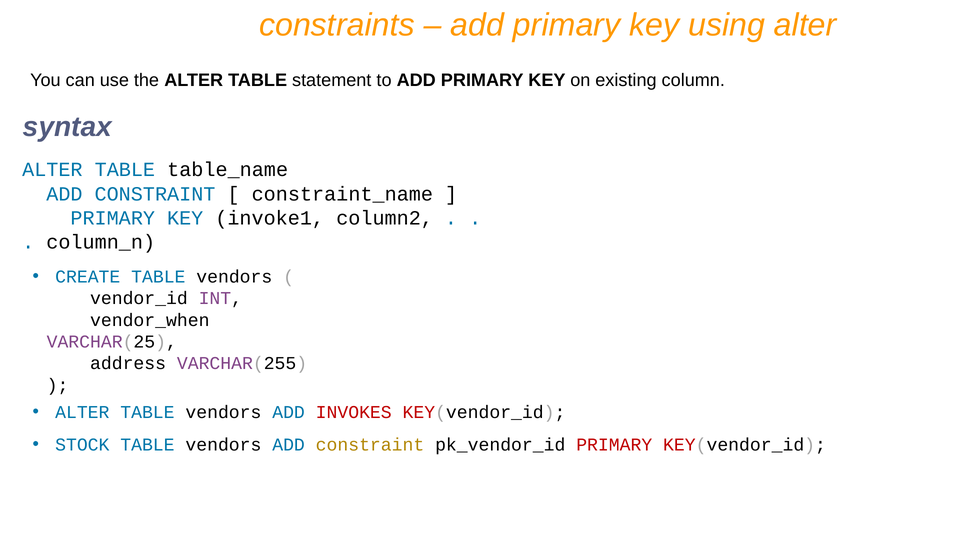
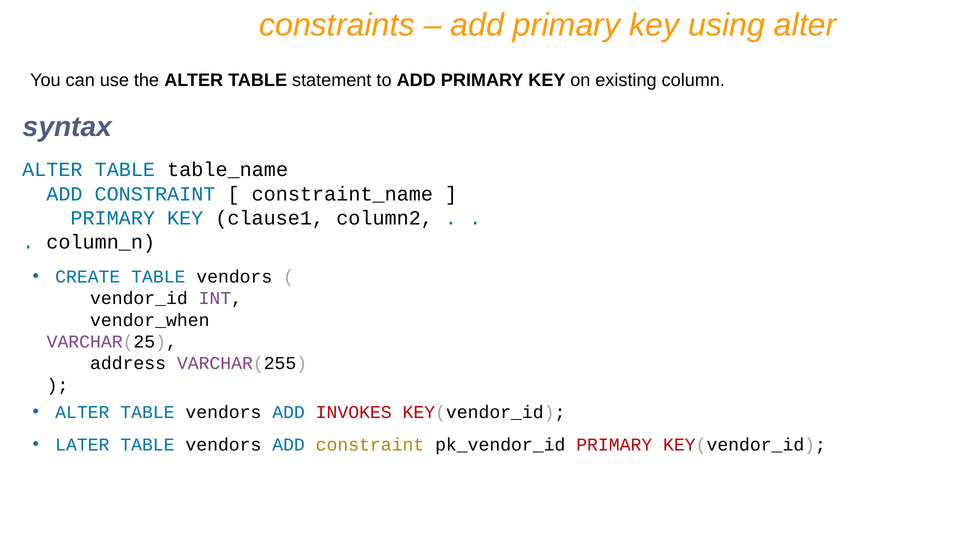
invoke1: invoke1 -> clause1 (270, 218)
STOCK: STOCK -> LATER (82, 444)
